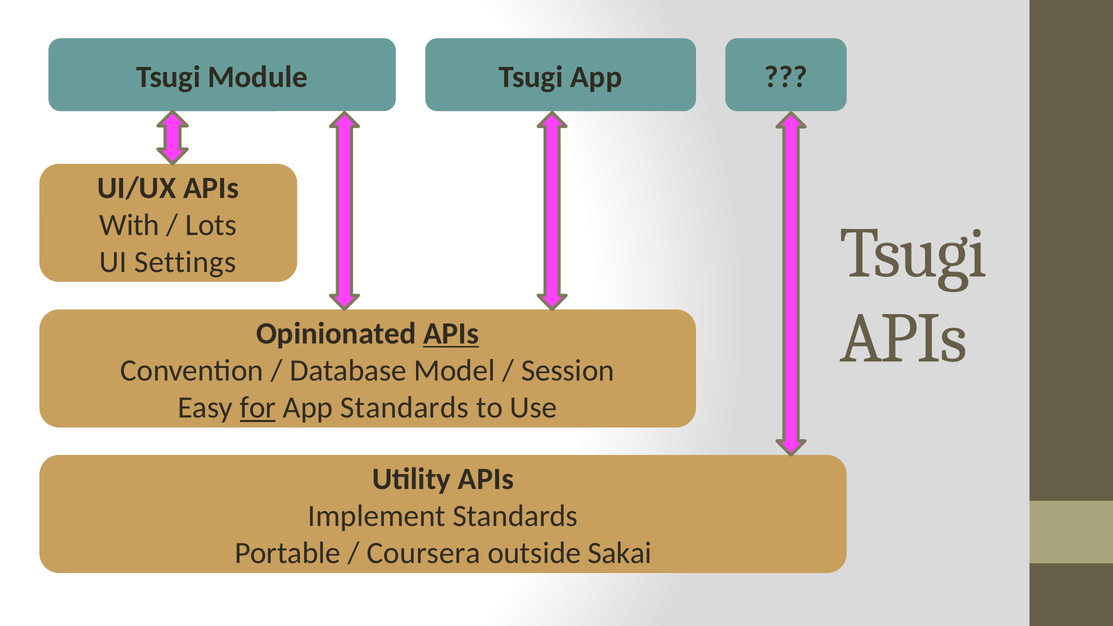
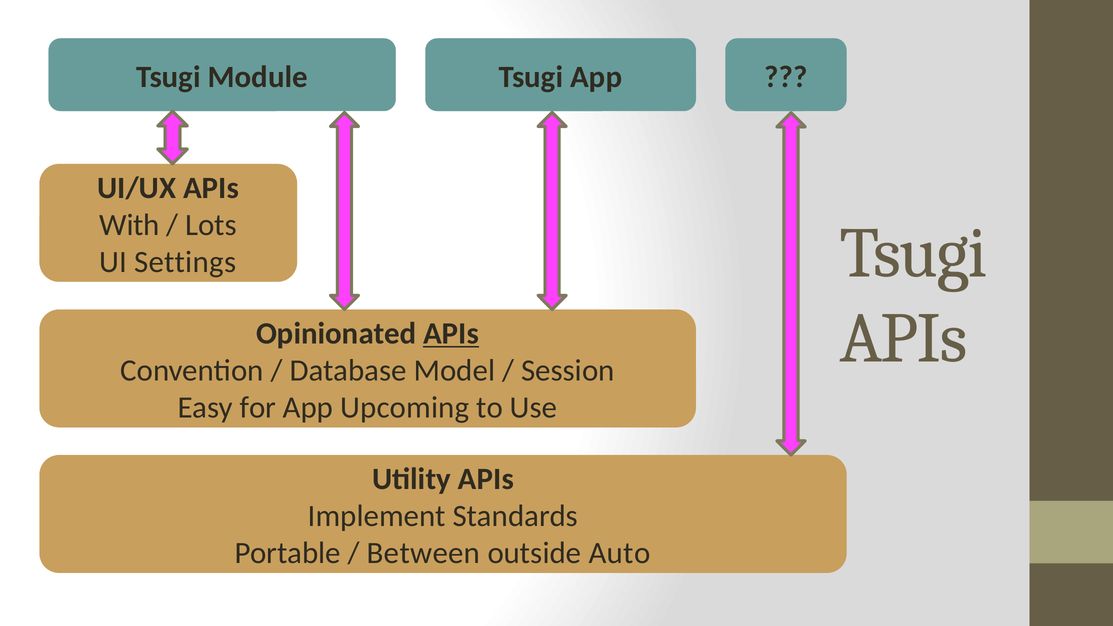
for underline: present -> none (258, 408)
App Standards: Standards -> Upcoming (405, 408)
Coursera: Coursera -> Between (423, 553)
Sakai: Sakai -> Auto (620, 553)
